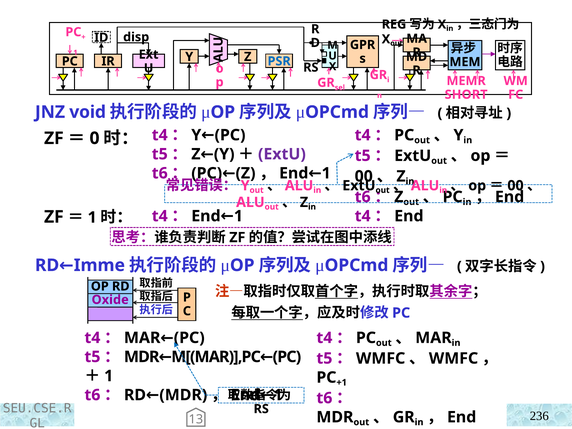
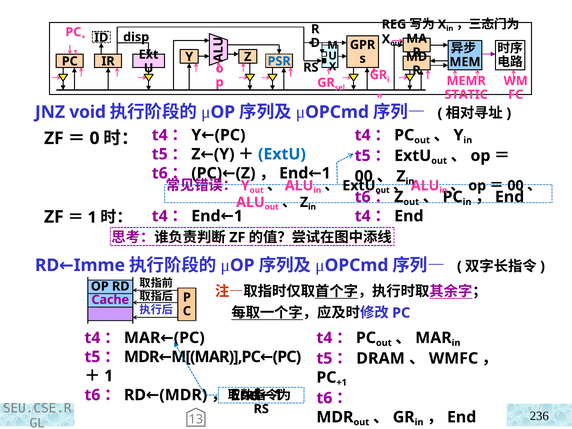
SHORT: SHORT -> STATIC (466, 95)
ExtU colour: purple -> blue (282, 154)
Oxide: Oxide -> Cache (110, 300)
WMFC: WMFC -> DRAM (381, 358)
